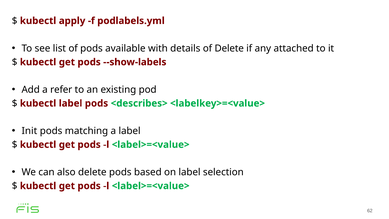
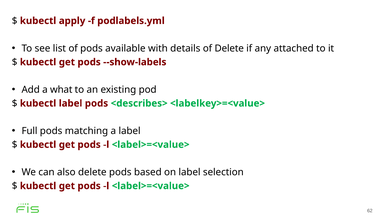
refer: refer -> what (61, 90)
Init: Init -> Full (29, 131)
